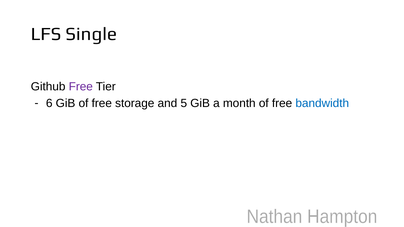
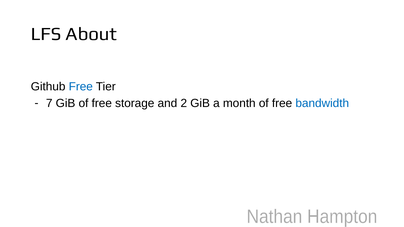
Single: Single -> About (91, 34)
Free colour: purple -> blue (81, 87)
6: 6 -> 7 (49, 104)
5: 5 -> 2 (184, 104)
